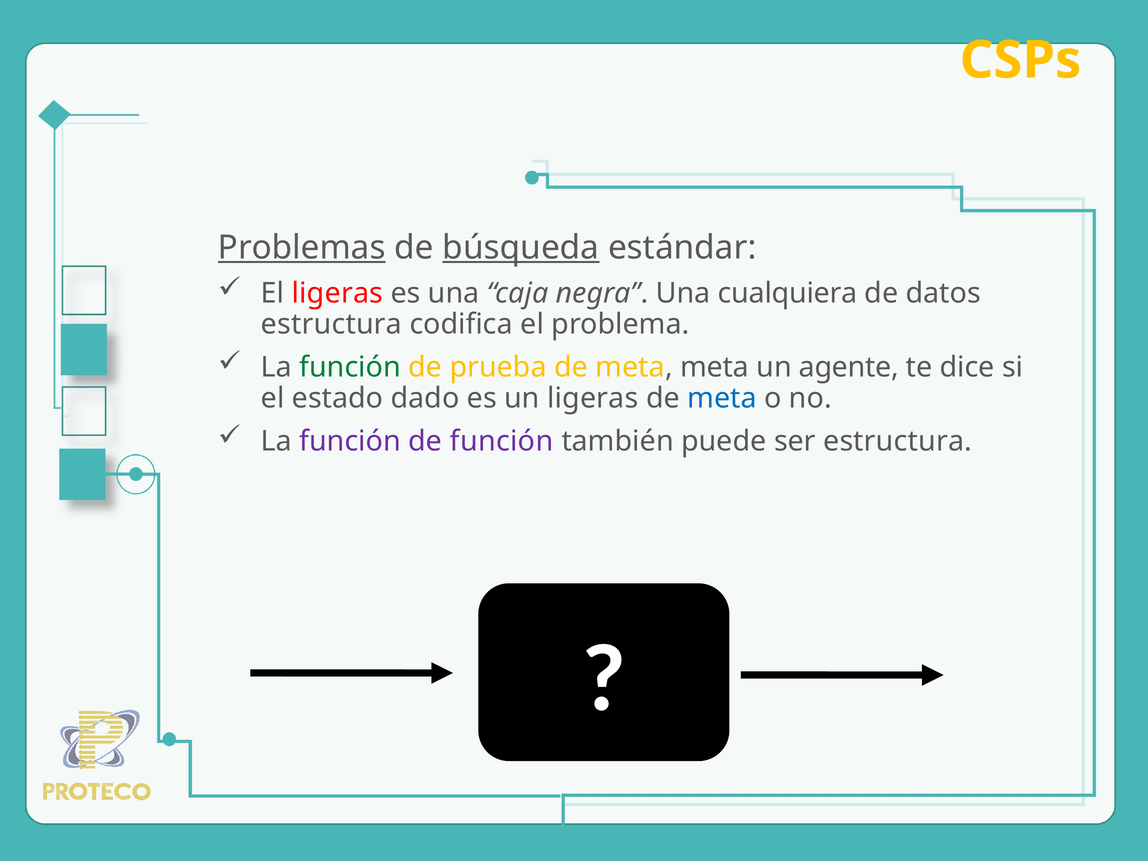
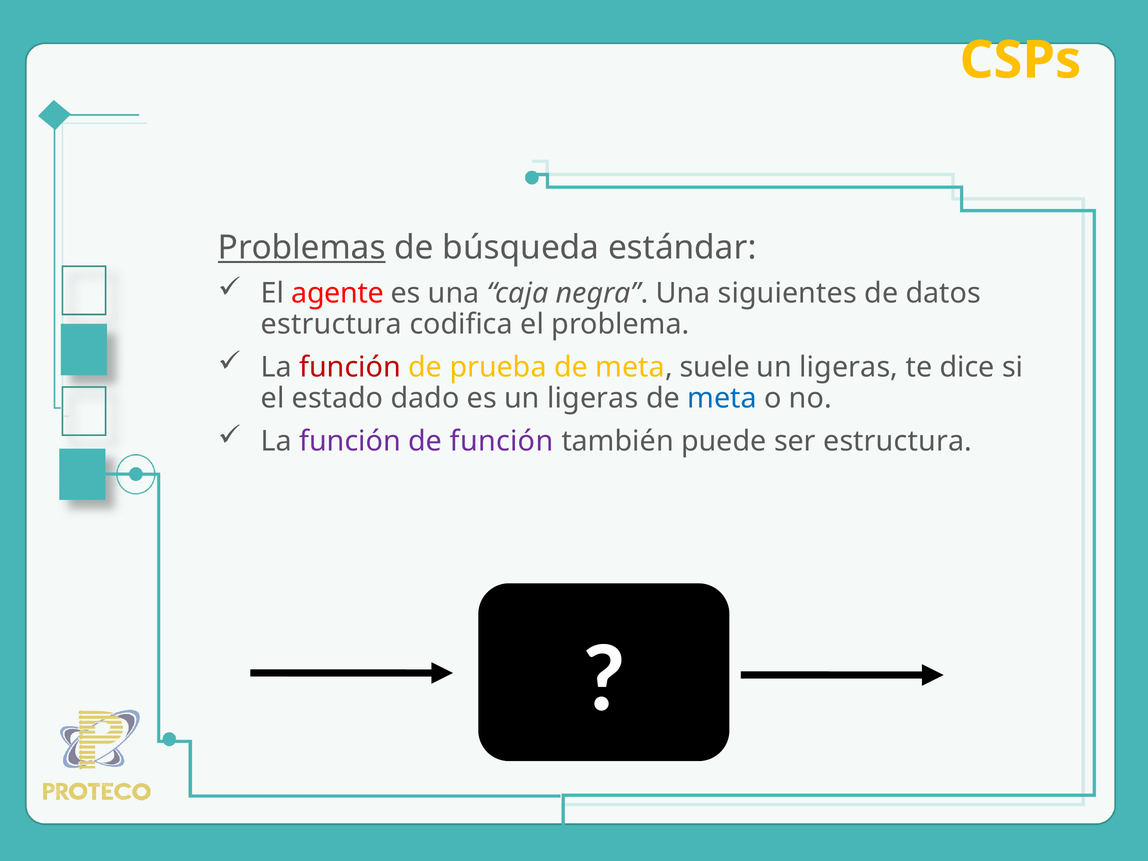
búsqueda underline: present -> none (521, 248)
El ligeras: ligeras -> agente (338, 293)
cualquiera: cualquiera -> siguientes (787, 293)
función colour: green -> red (350, 367)
meta meta: meta -> suele (715, 367)
agente: agente -> ligeras (849, 367)
